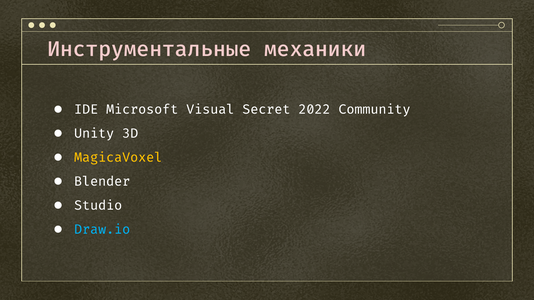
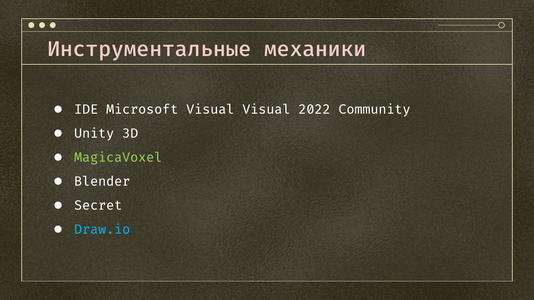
Visual Secret: Secret -> Visual (266, 109)
MagicaVoxel colour: yellow -> light green (118, 157)
Studio: Studio -> Secret (98, 205)
